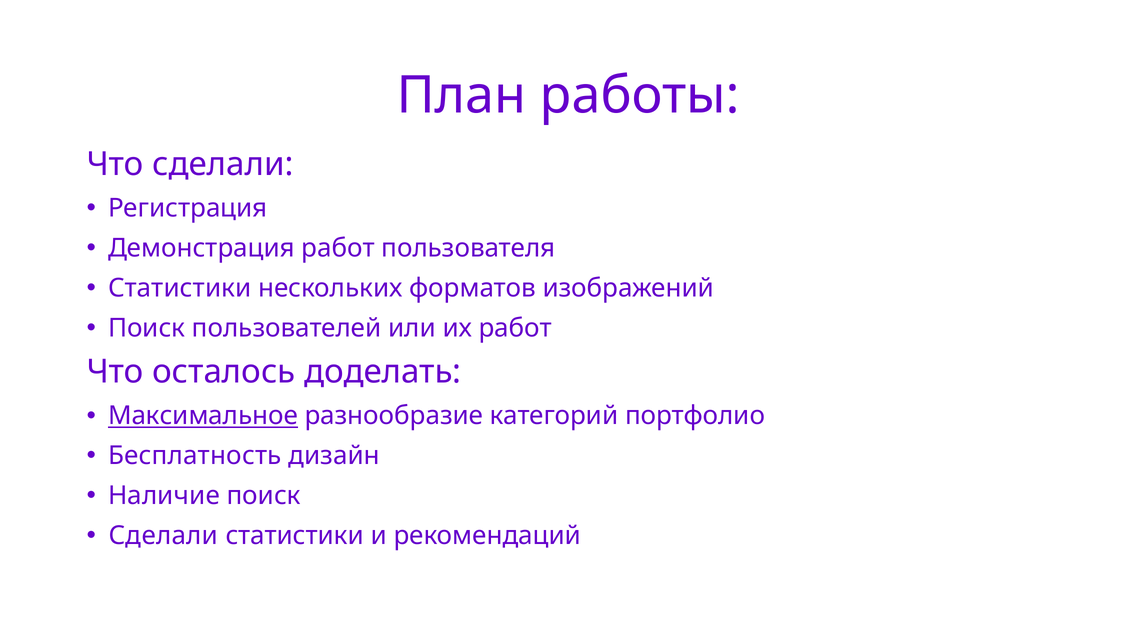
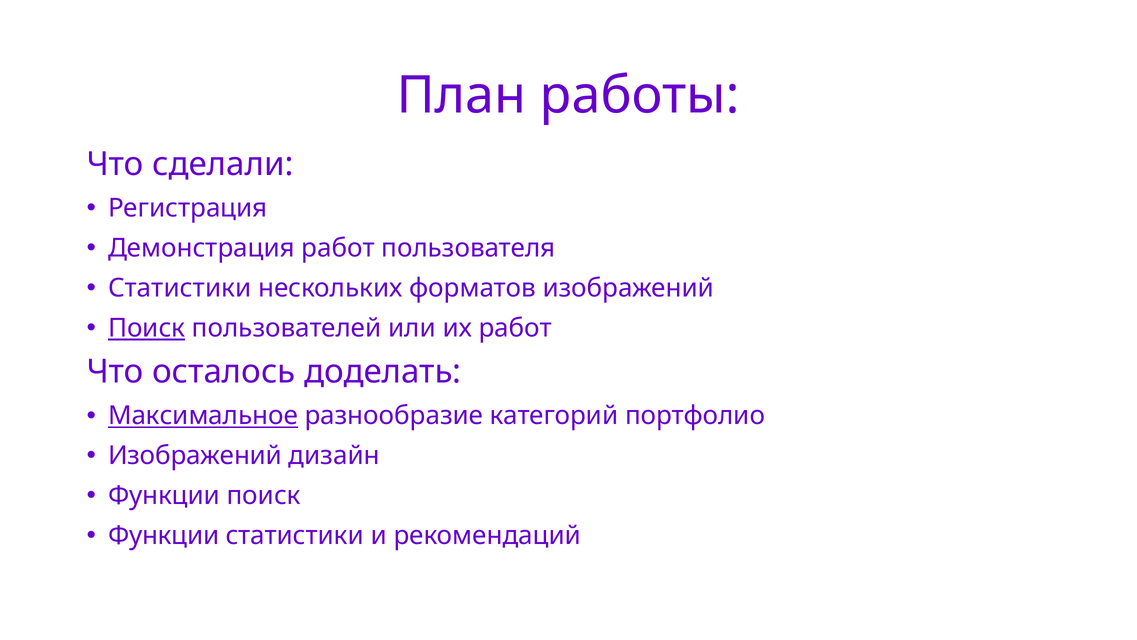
Поиск underline: none -> present (147, 328)
Бесплатность: Бесплатность -> Изображений (195, 456)
Наличие: Наличие -> Функции (164, 495)
Сделали: Сделали -> Функции (164, 535)
